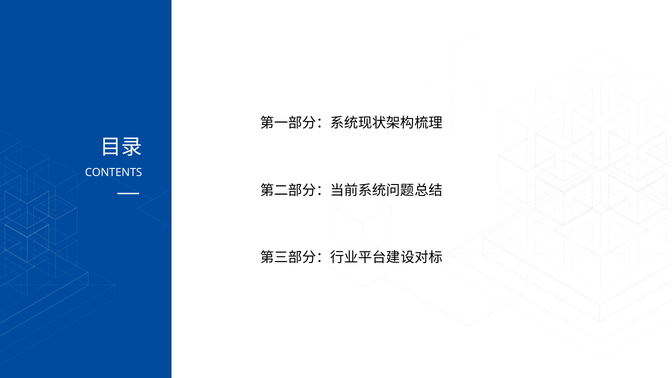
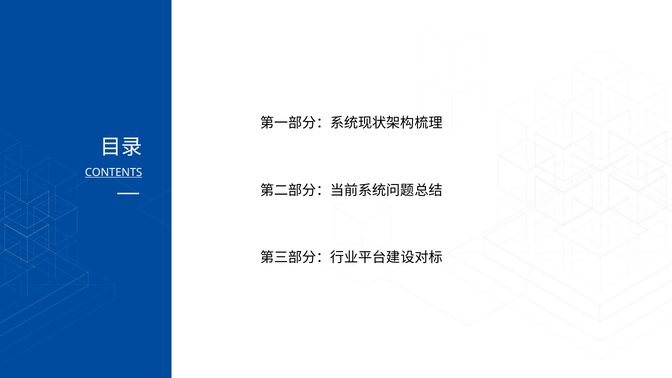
CONTENTS underline: none -> present (114, 173)
